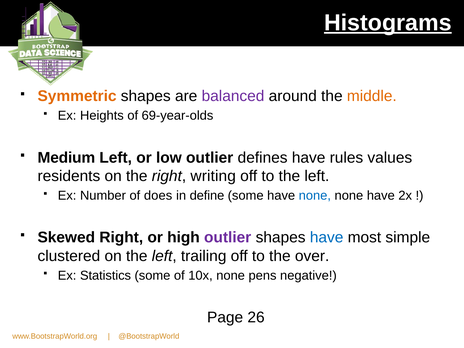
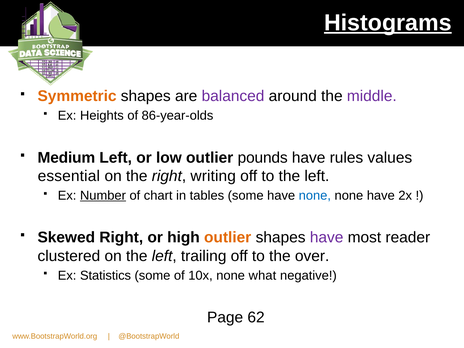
middle colour: orange -> purple (372, 96)
69-year-olds: 69-year-olds -> 86-year-olds (177, 116)
defines: defines -> pounds (263, 158)
residents: residents -> essential (69, 176)
Number underline: none -> present (103, 196)
does: does -> chart (158, 196)
define: define -> tables (207, 196)
outlier colour: purple -> orange (228, 237)
have colour: blue -> purple (327, 237)
simple: simple -> reader (408, 237)
pens: pens -> what (262, 275)
26: 26 -> 62 (256, 317)
